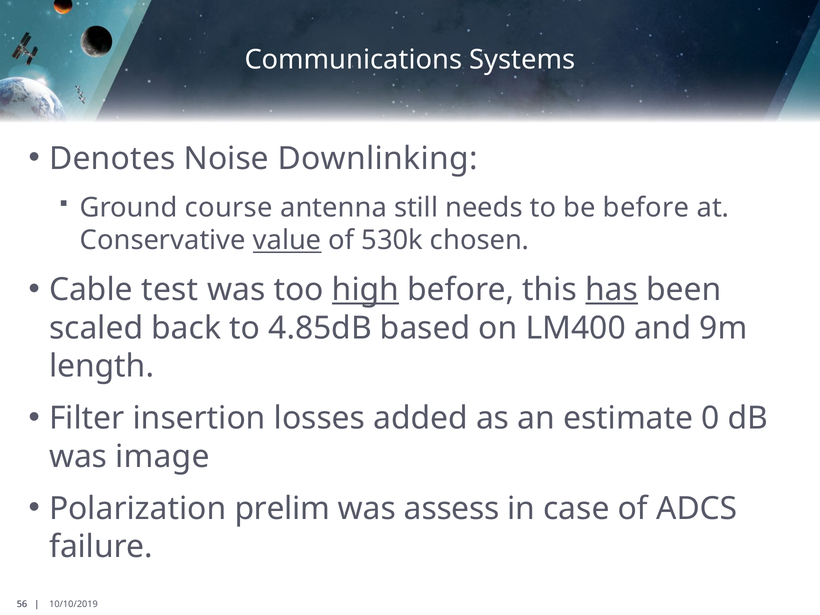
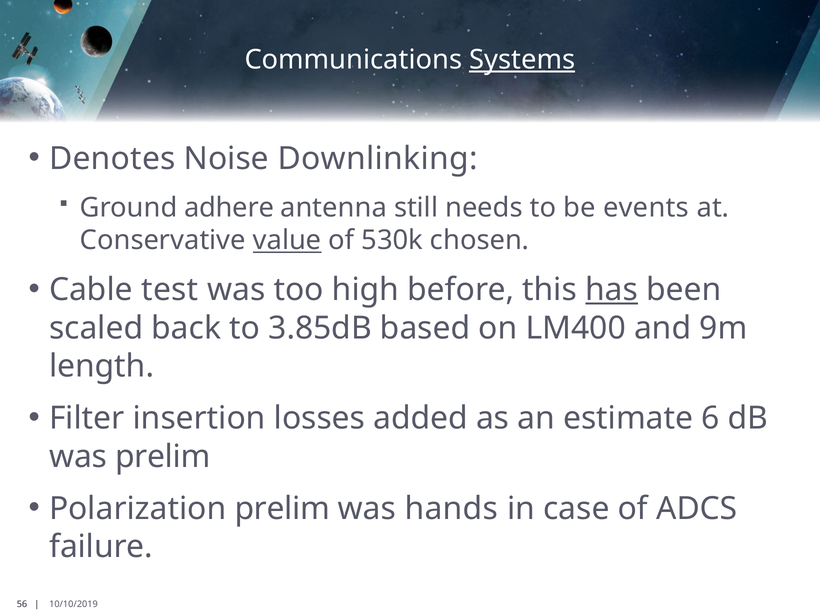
Systems underline: none -> present (522, 60)
course: course -> adhere (229, 208)
be before: before -> events (646, 208)
high underline: present -> none (365, 290)
4.85dB: 4.85dB -> 3.85dB (320, 328)
0: 0 -> 6 (711, 418)
was image: image -> prelim (163, 457)
assess: assess -> hands (451, 509)
